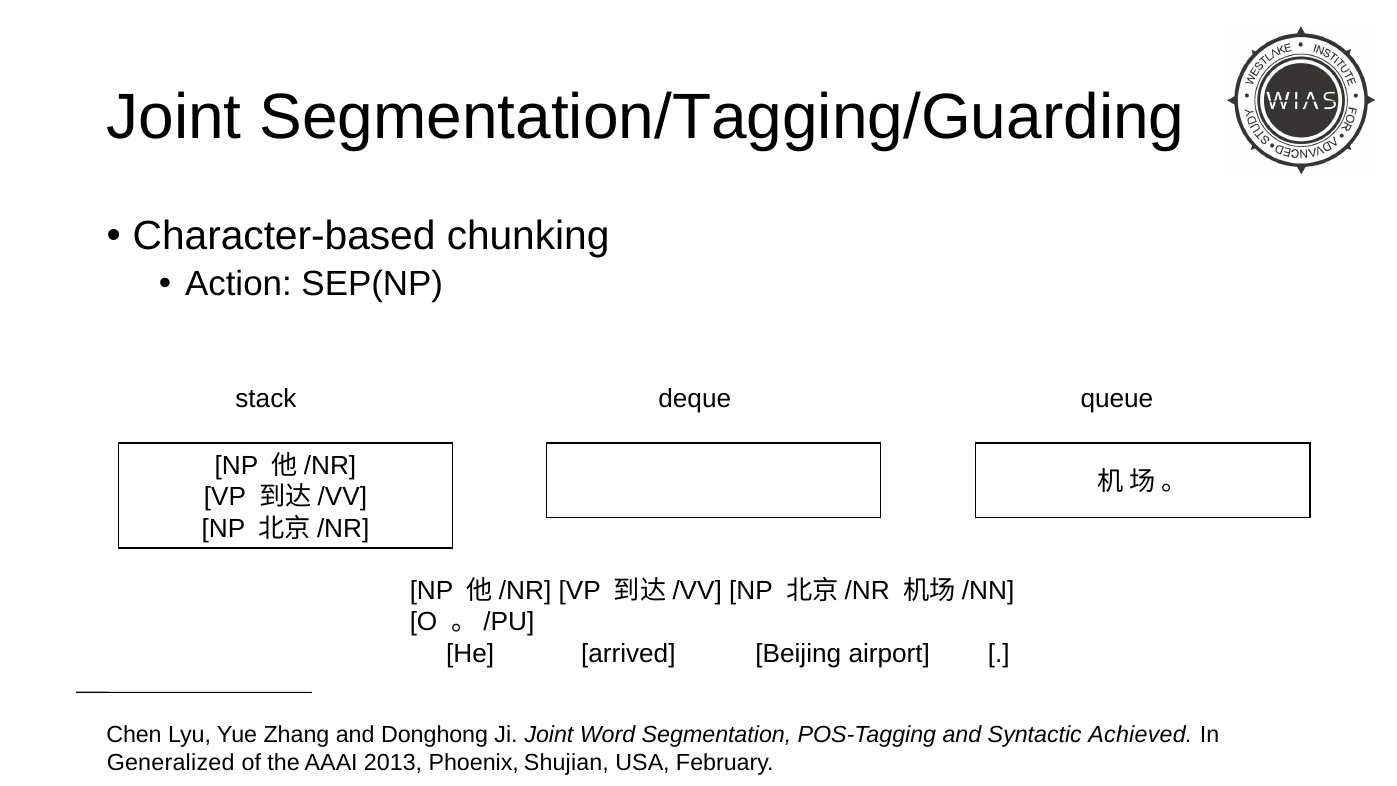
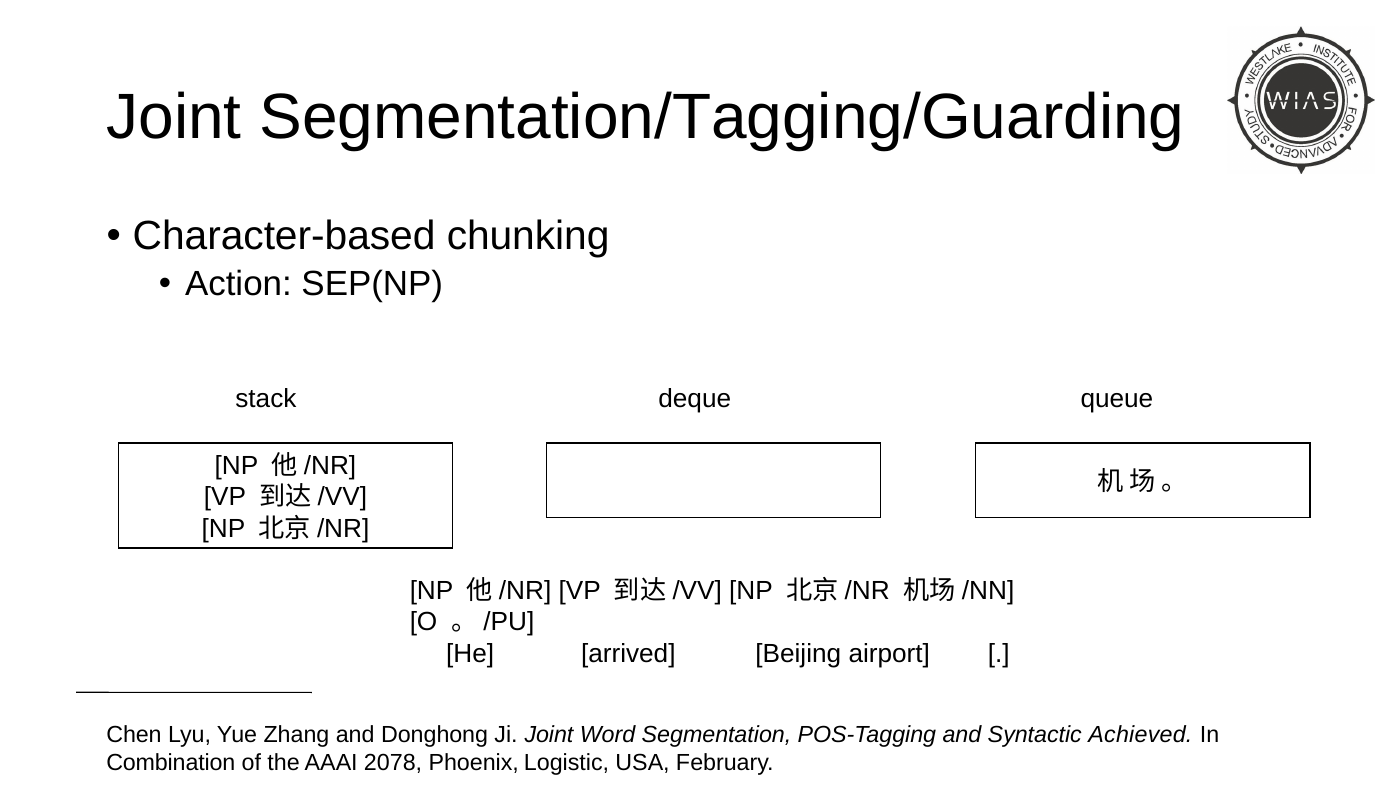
Generalized: Generalized -> Combination (171, 762)
2013: 2013 -> 2078 (393, 762)
Shujian: Shujian -> Logistic (566, 762)
